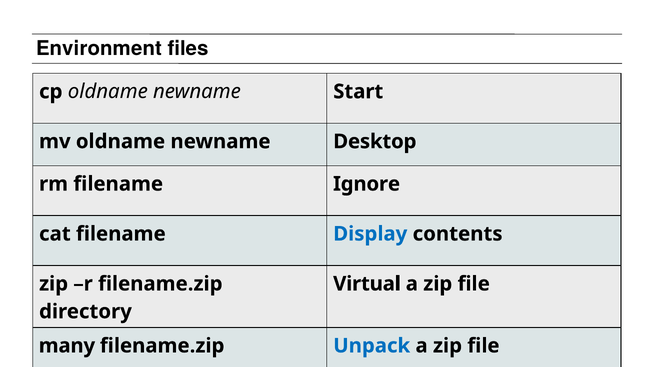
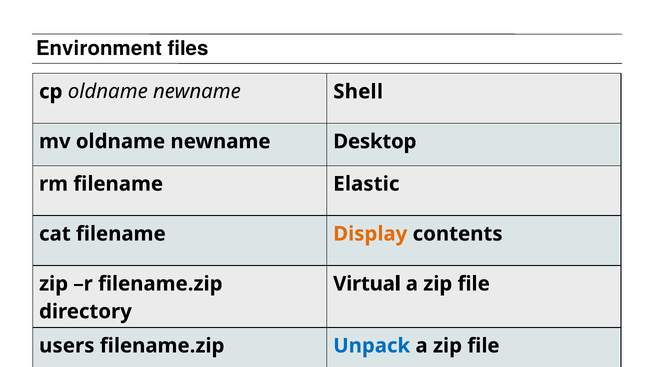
Start: Start -> Shell (358, 92)
Ignore: Ignore -> Elastic (366, 184)
Display colour: blue -> orange (370, 234)
many: many -> users (67, 346)
